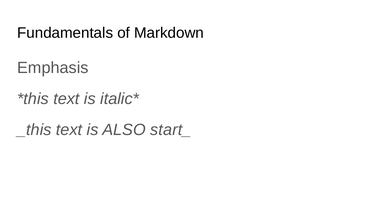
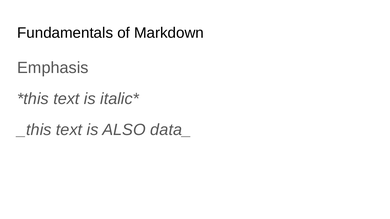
start_: start_ -> data_ (171, 130)
